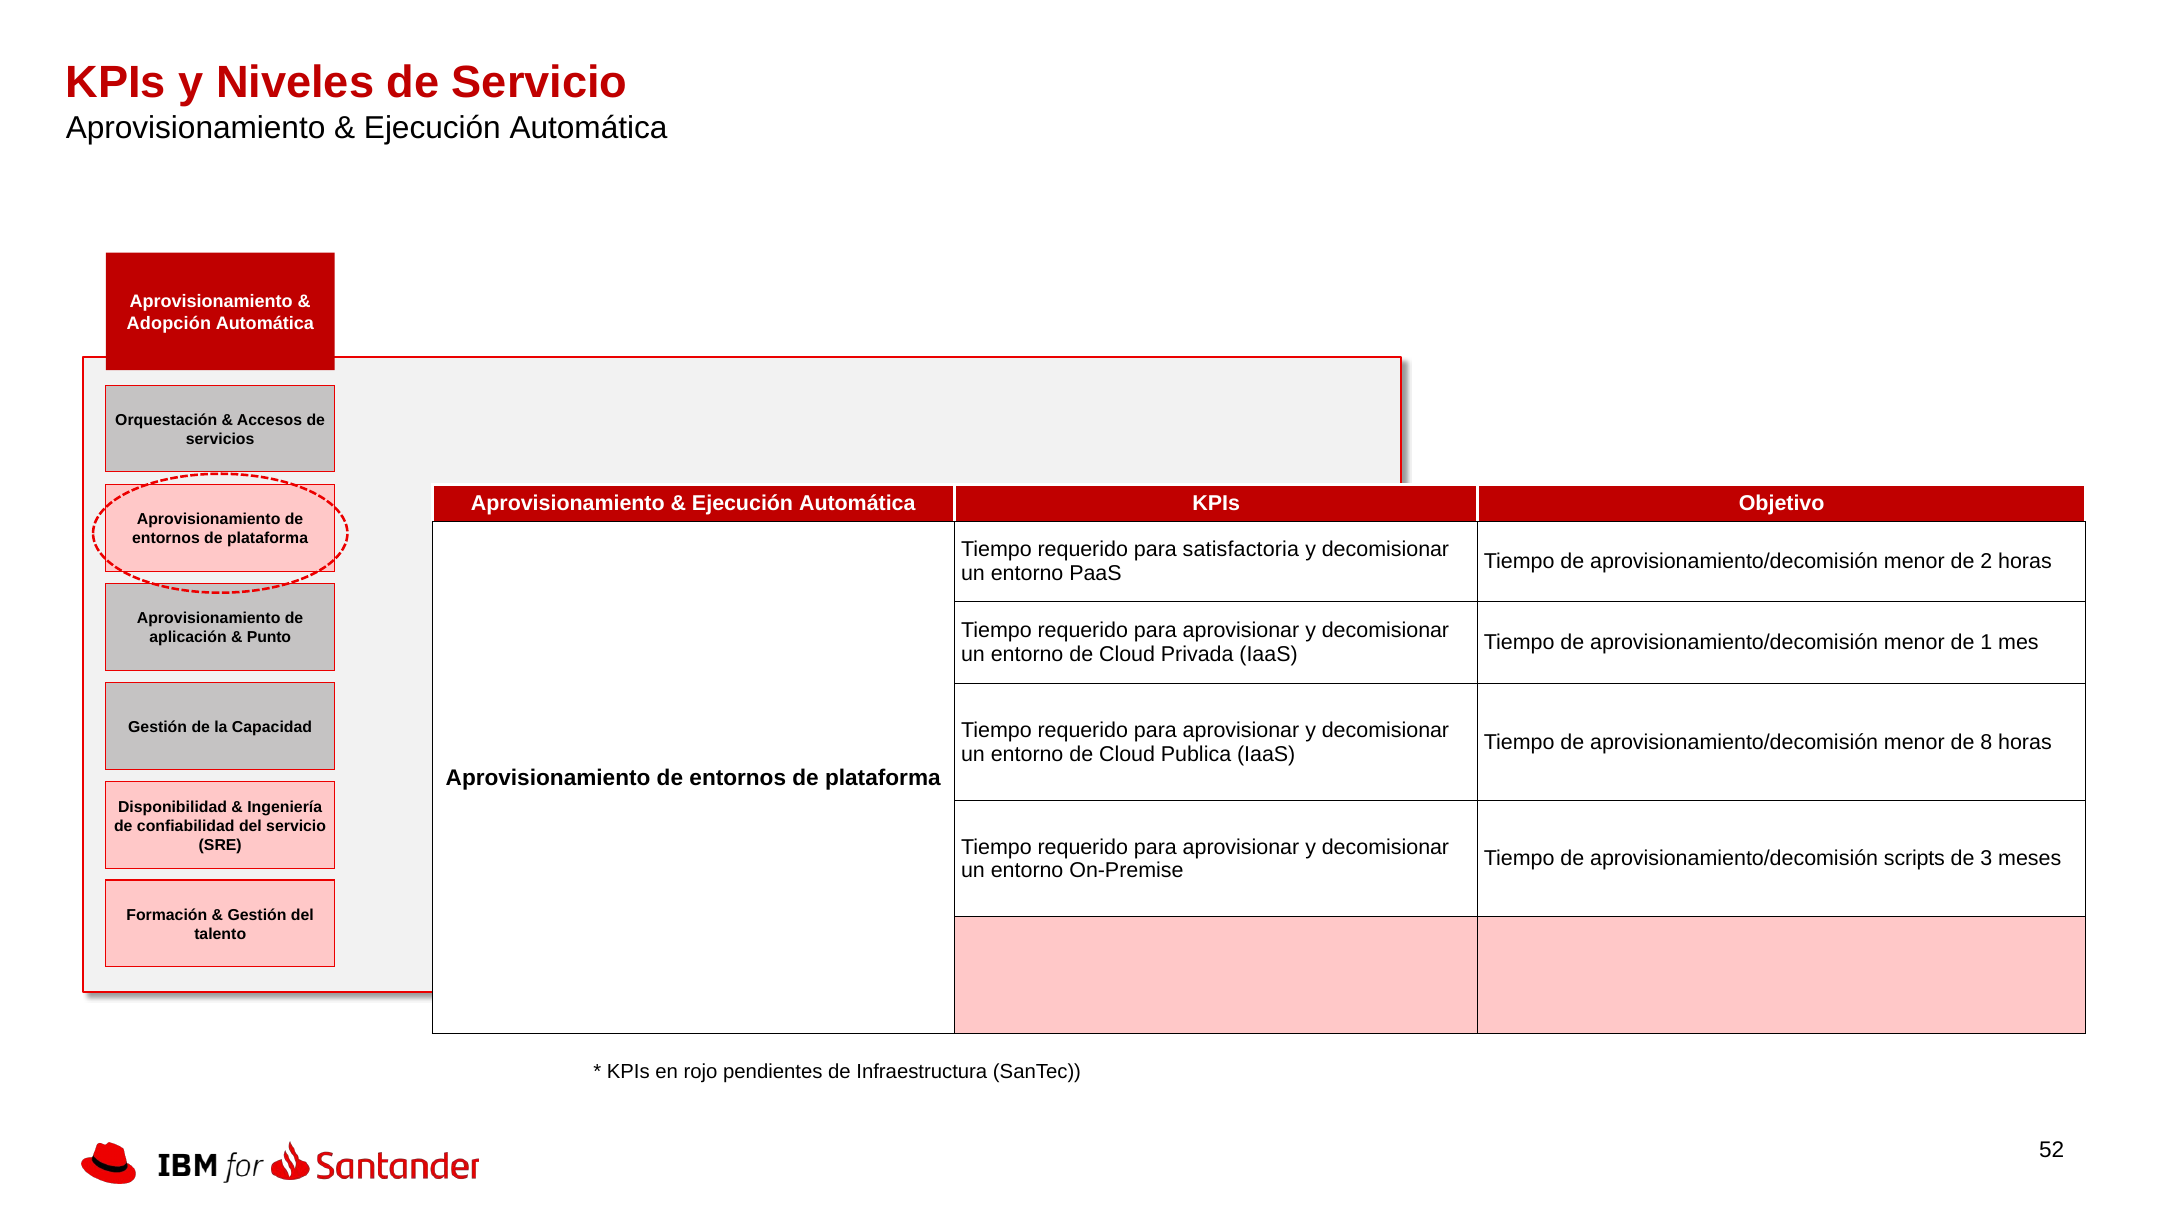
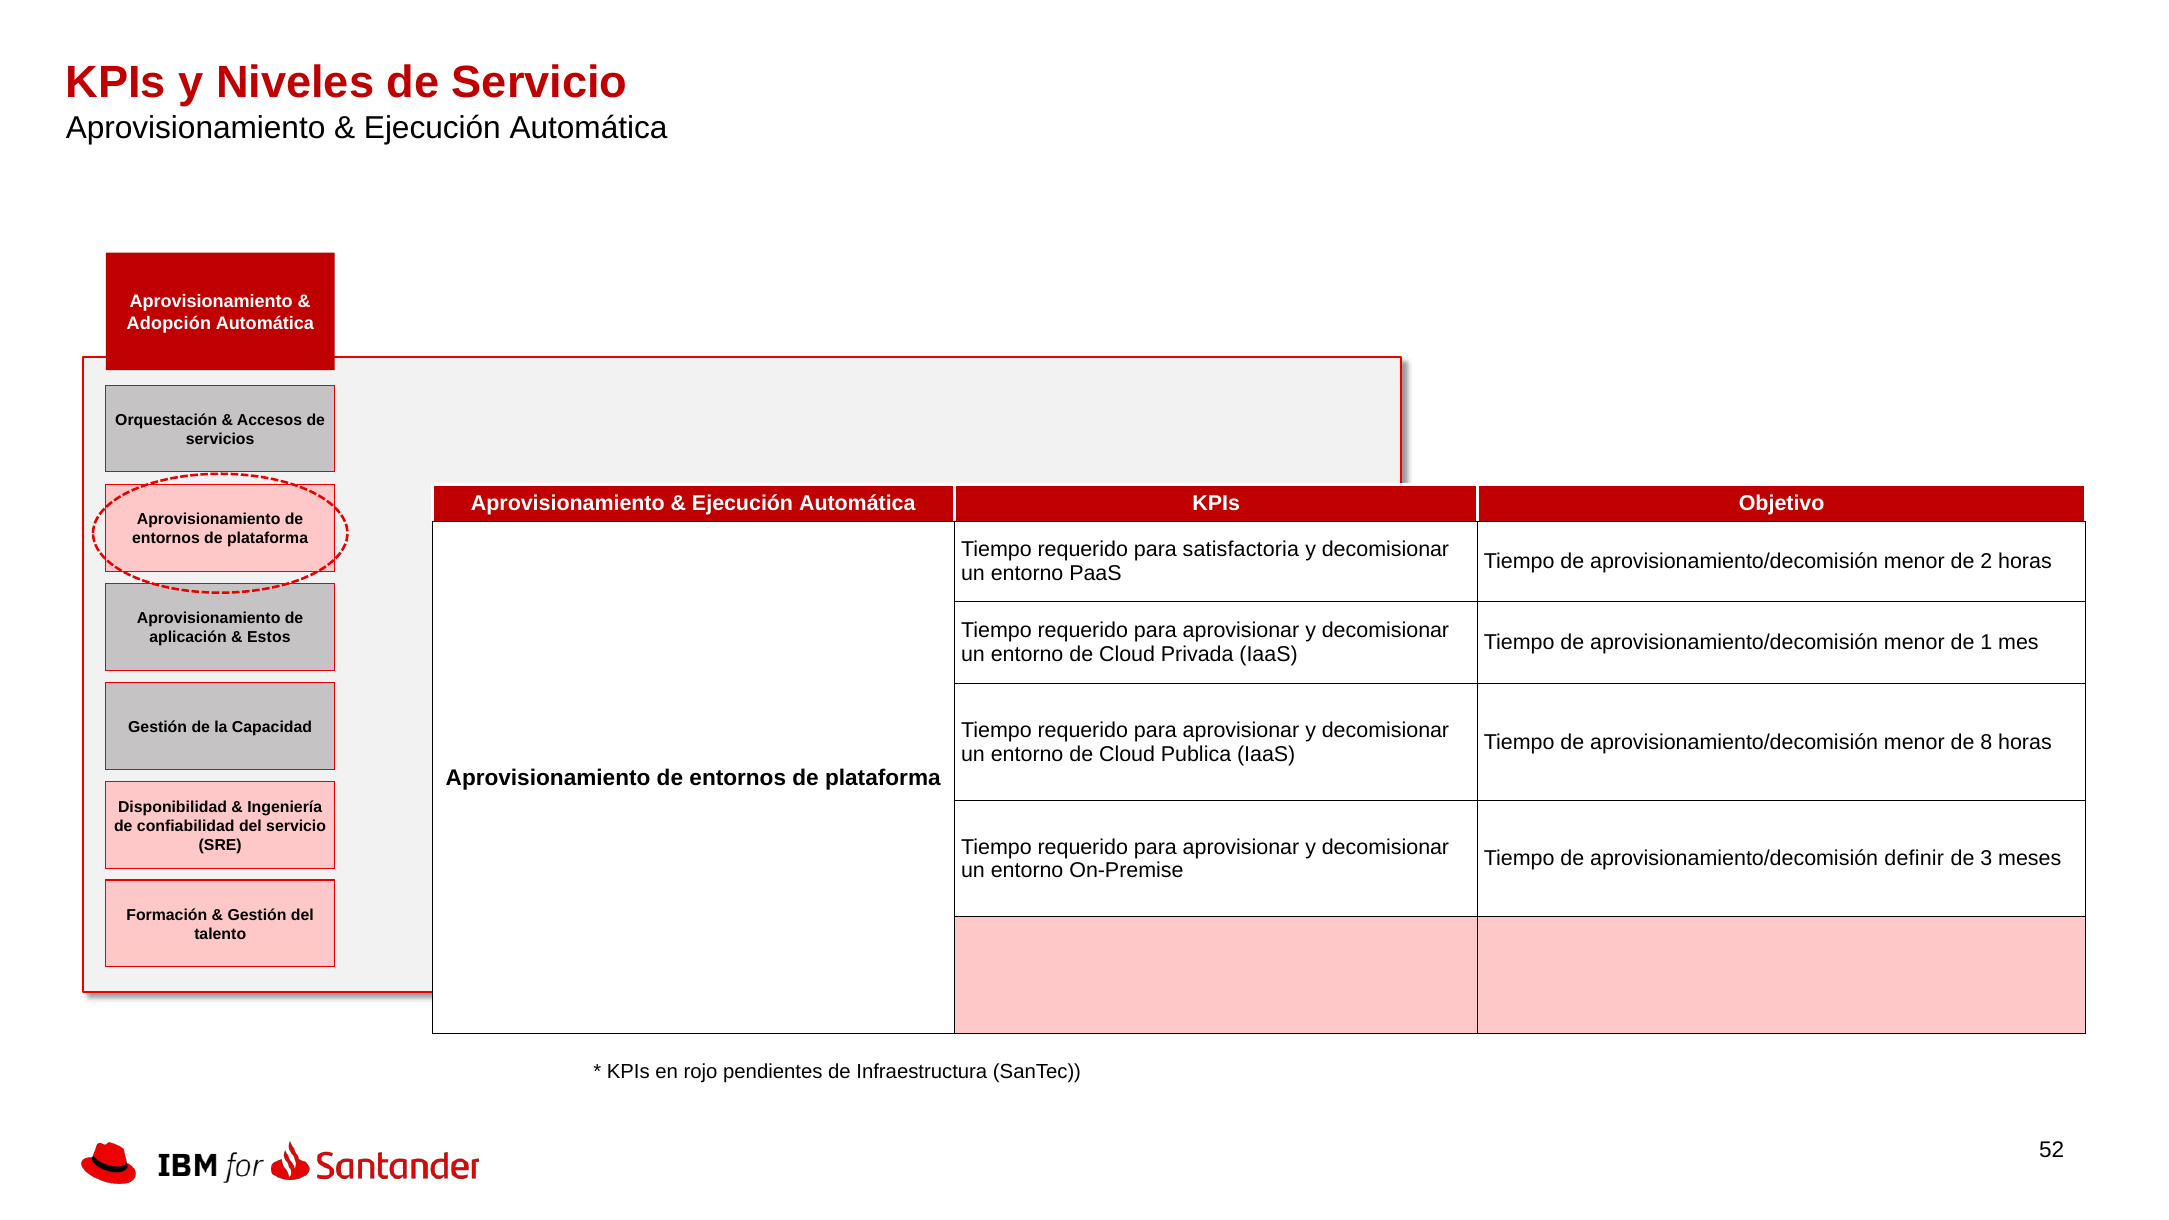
Punto: Punto -> Estos (269, 638)
scripts: scripts -> definir (1914, 859)
